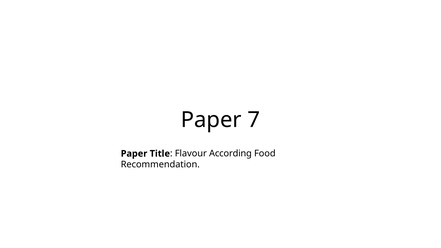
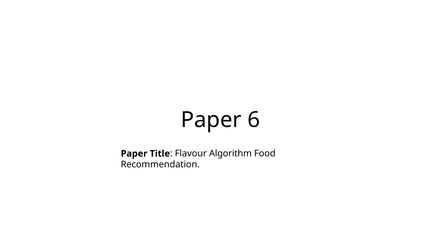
7: 7 -> 6 (254, 120)
According: According -> Algorithm (230, 154)
